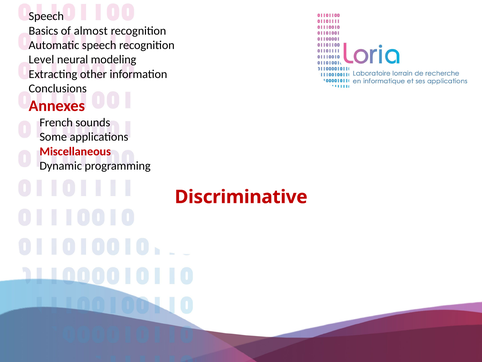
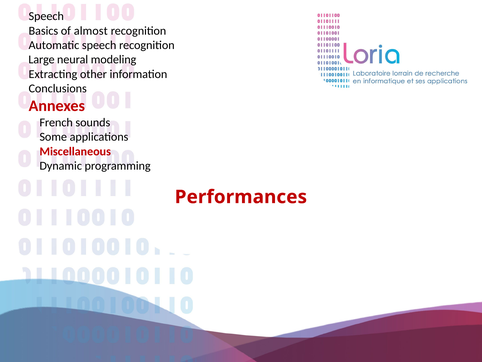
Level: Level -> Large (42, 60)
Discriminative: Discriminative -> Performances (241, 197)
